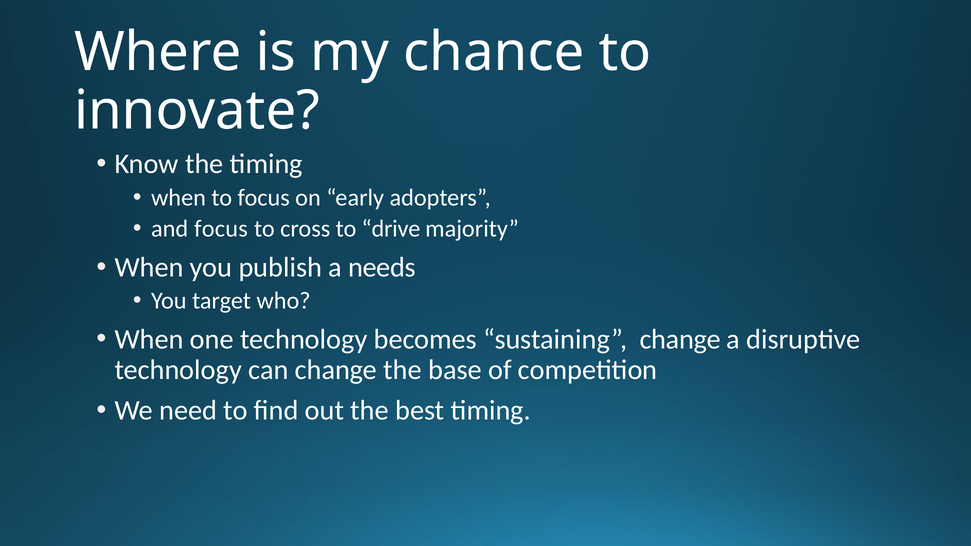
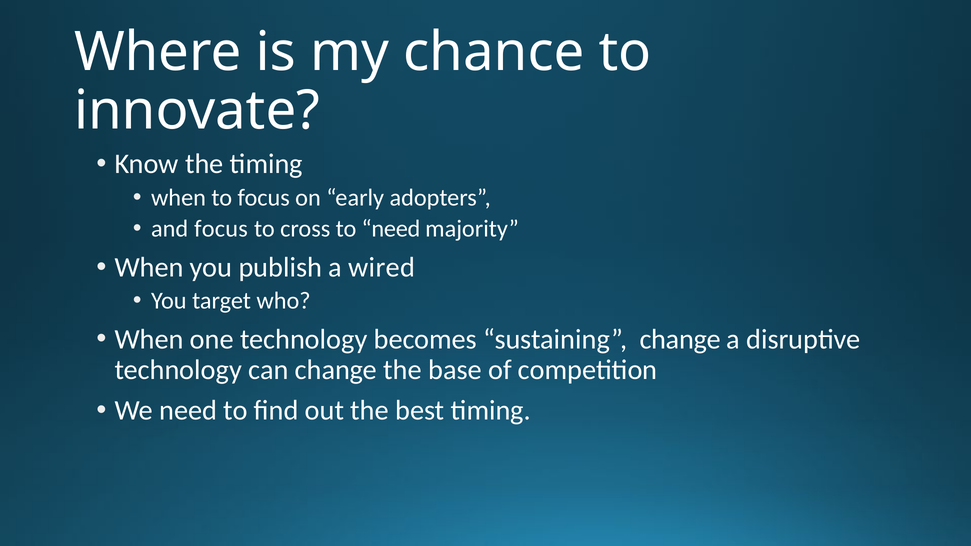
to drive: drive -> need (391, 229)
needs: needs -> wired (382, 267)
